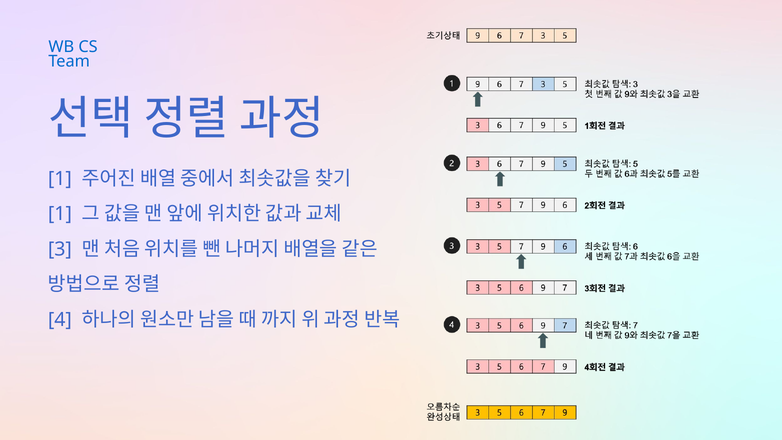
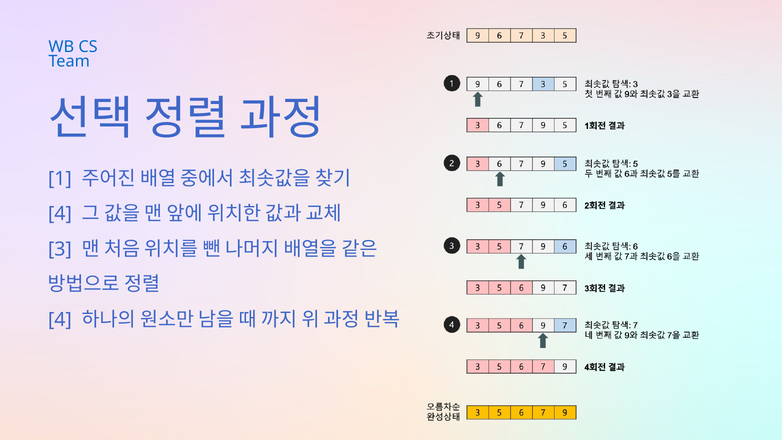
1: 1 -> 4 (60, 214)
